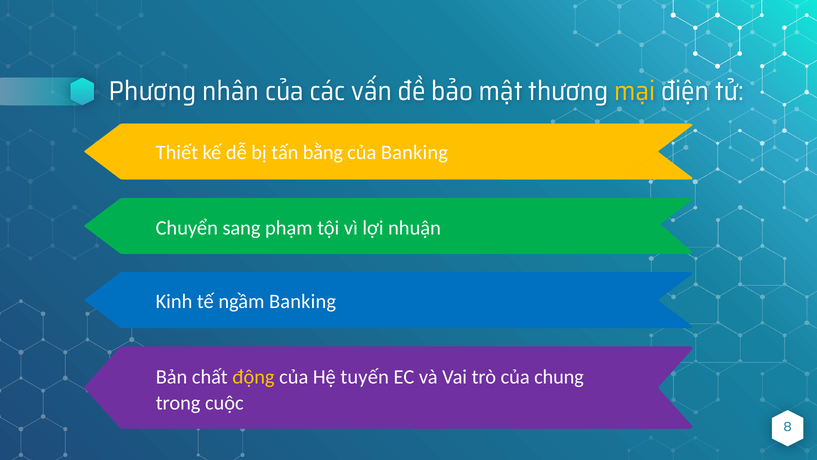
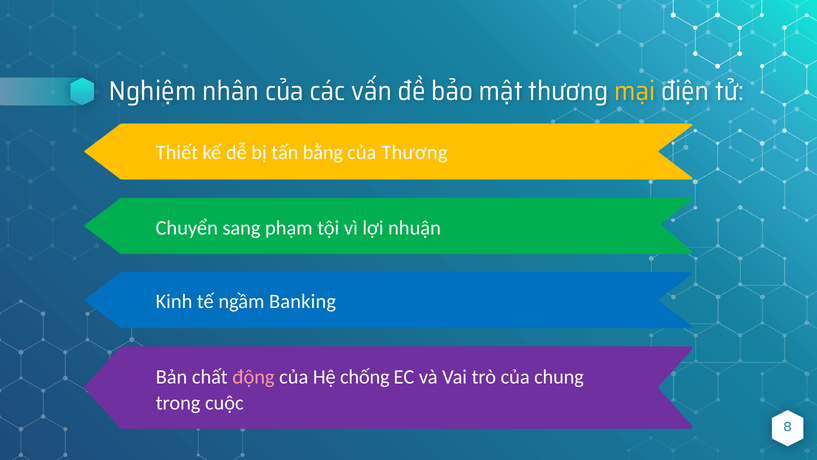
Phương: Phương -> Nghiệm (153, 91)
của Banking: Banking -> Thương (414, 153)
động colour: yellow -> pink (253, 377)
tuyến: tuyến -> chống (365, 377)
